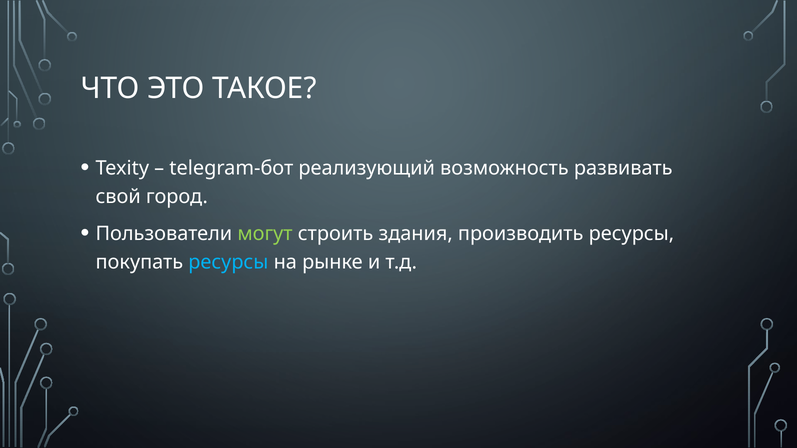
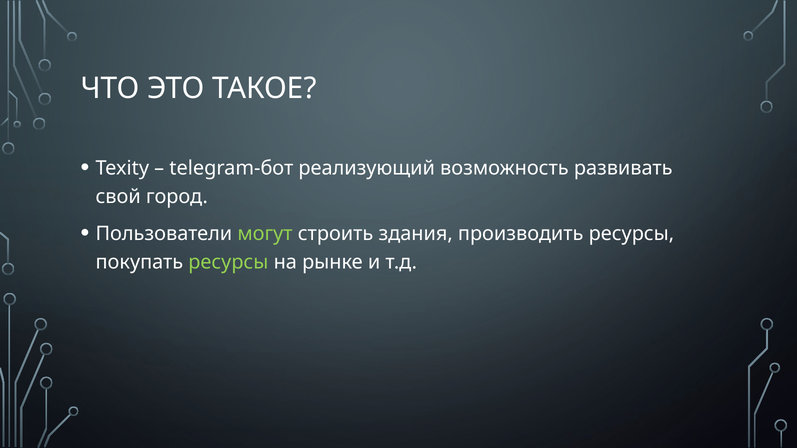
ресурсы colour: light blue -> light green (228, 263)
